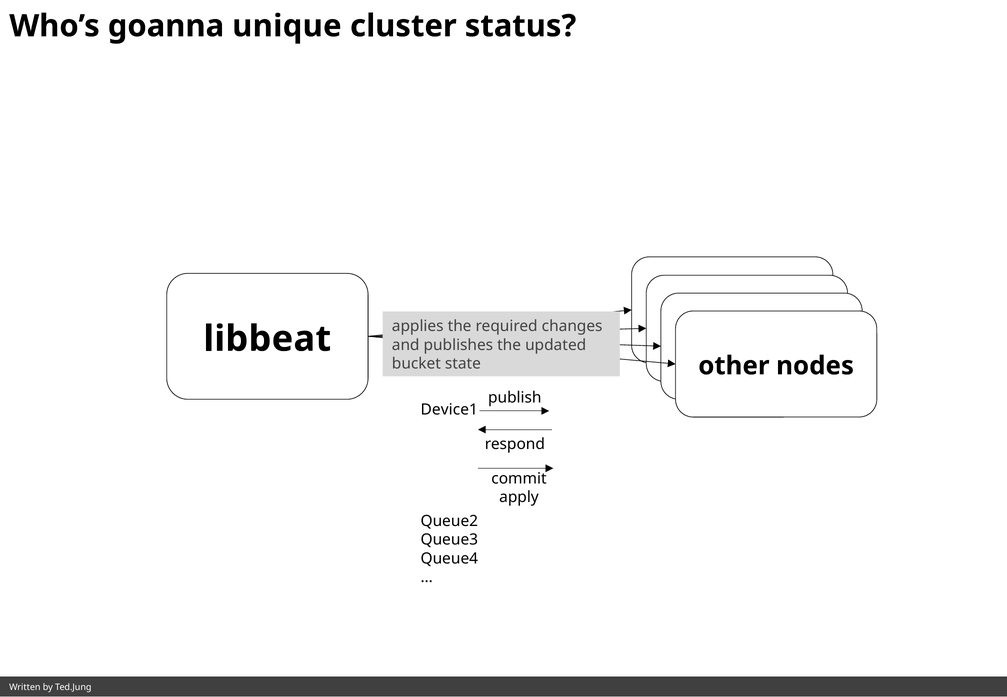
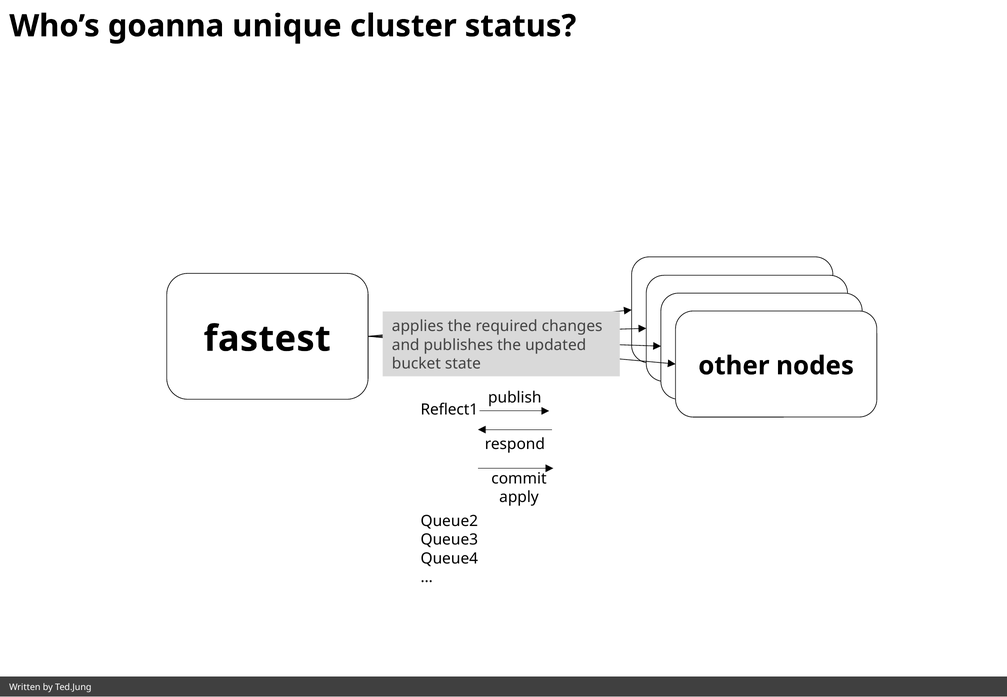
libbeat: libbeat -> fastest (267, 339)
Device1: Device1 -> Reflect1 (449, 410)
